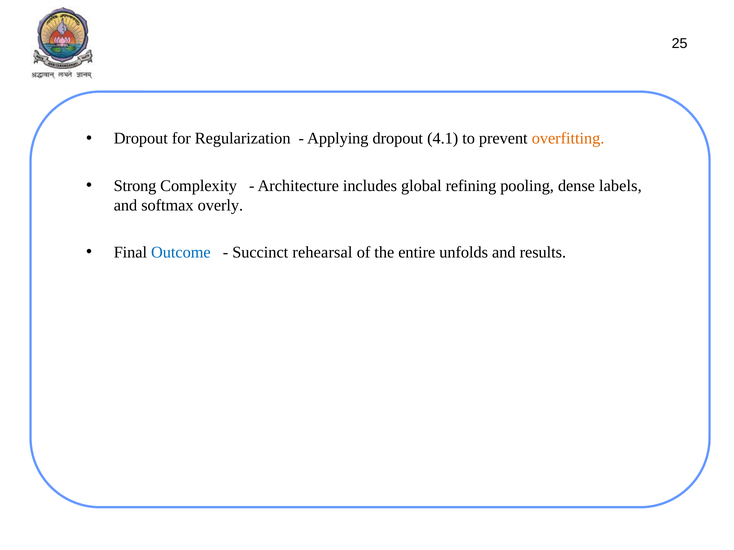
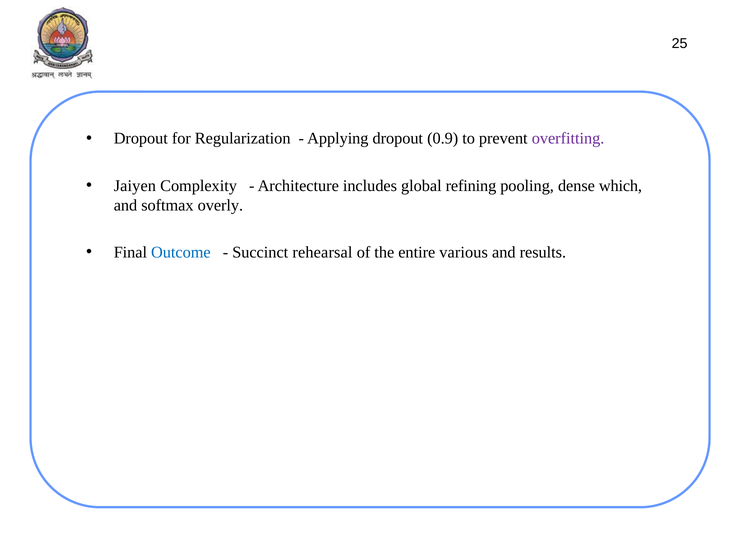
4.1: 4.1 -> 0.9 (443, 139)
overfitting colour: orange -> purple (568, 139)
Strong: Strong -> Jaiyen (135, 186)
labels: labels -> which (621, 186)
unfolds: unfolds -> various (464, 253)
